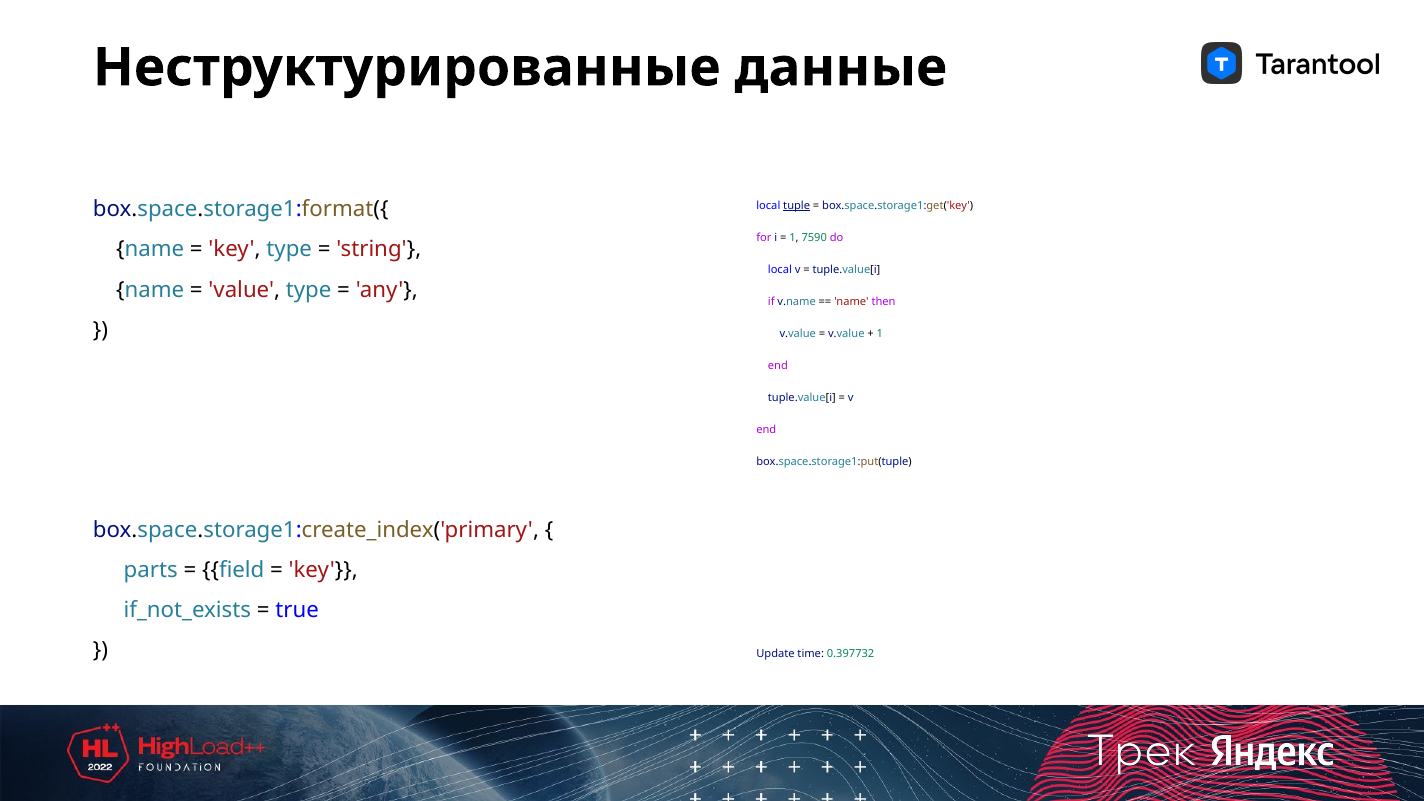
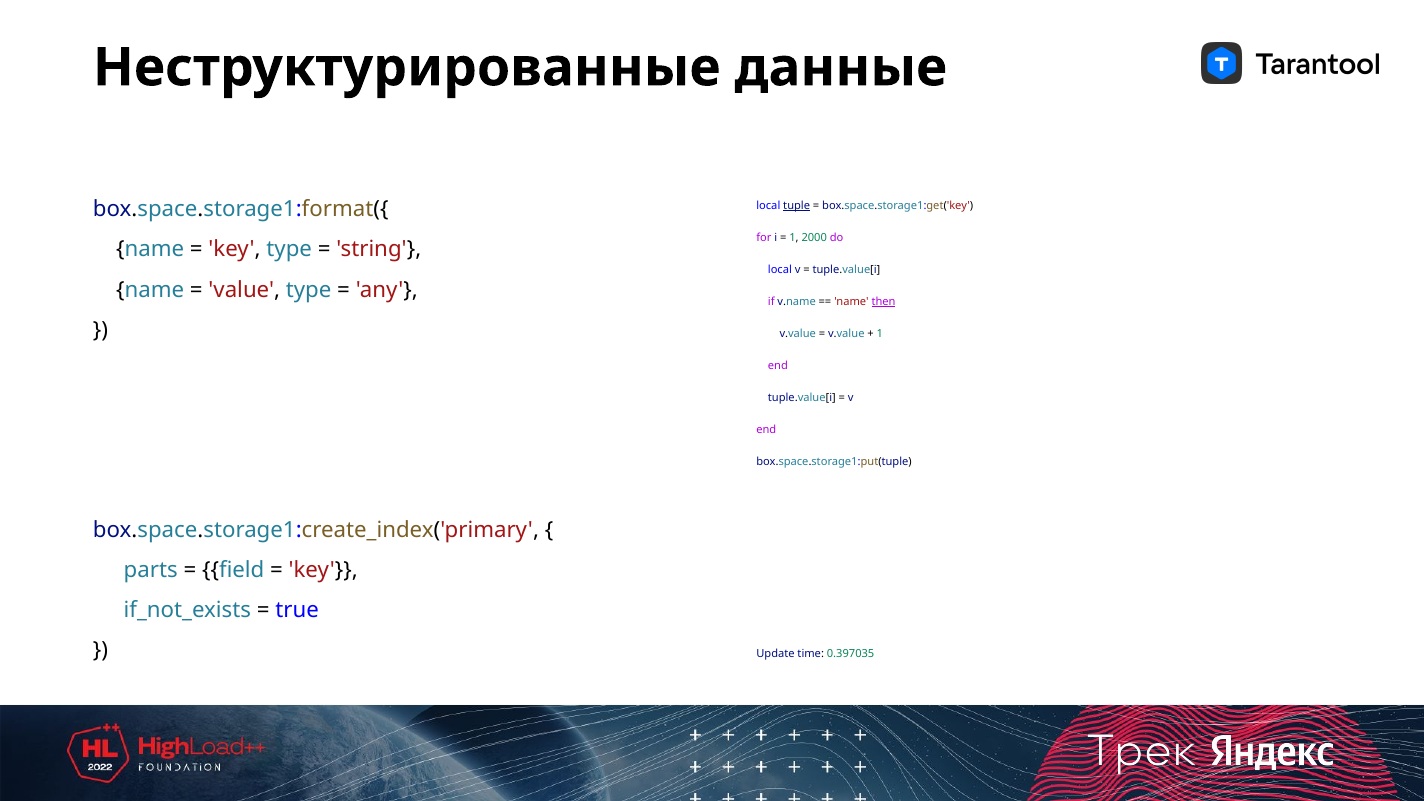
7590: 7590 -> 2000 (814, 238)
then underline: none -> present (884, 302)
0.397732: 0.397732 -> 0.397035 (851, 655)
